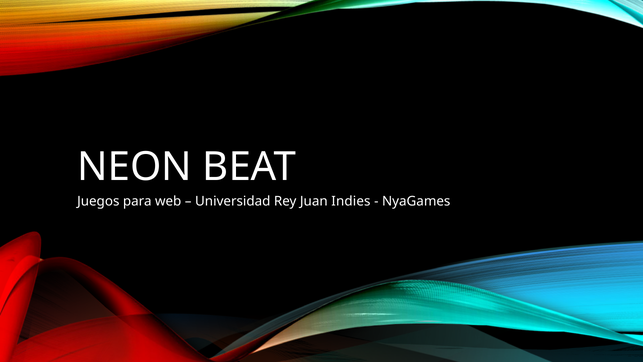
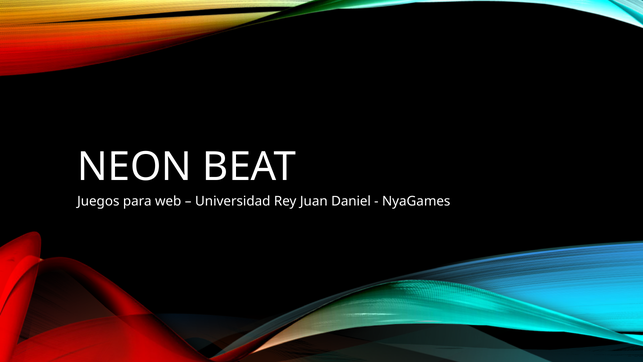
Indies: Indies -> Daniel (351, 201)
